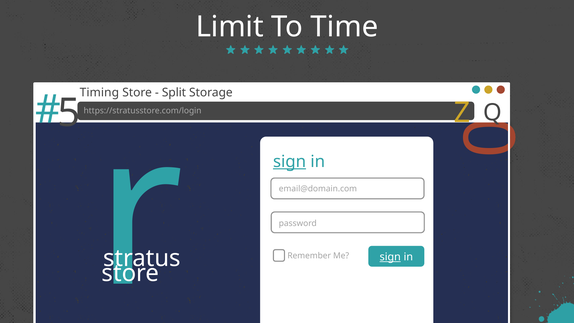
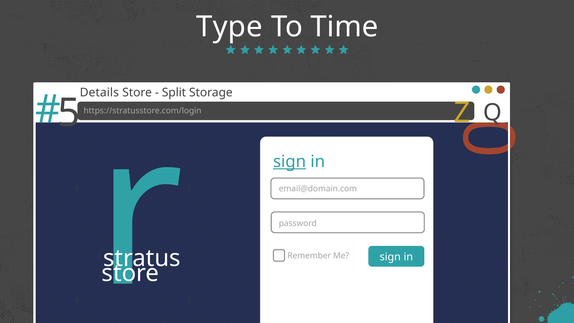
Limit: Limit -> Type (229, 27)
Timing: Timing -> Details (99, 93)
sign underline: present -> none (390, 257)
